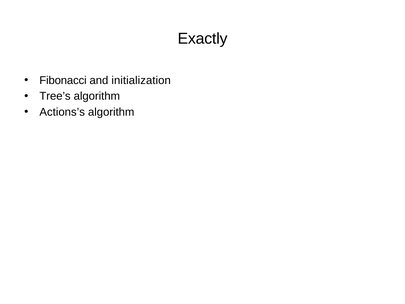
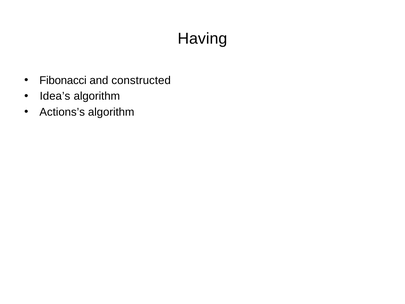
Exactly: Exactly -> Having (202, 39)
initialization: initialization -> constructed (141, 80)
Tree’s: Tree’s -> Idea’s (55, 96)
